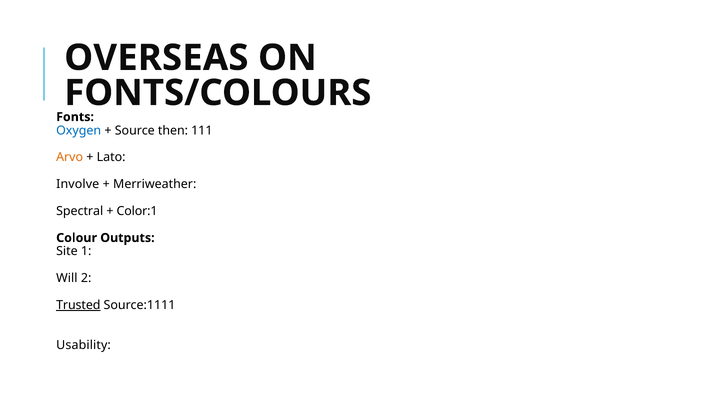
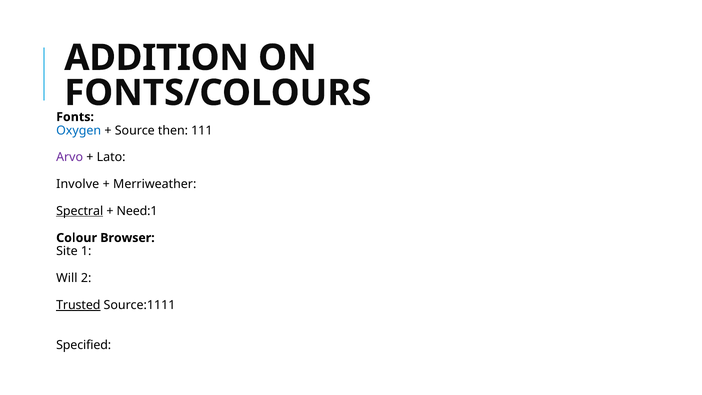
OVERSEAS: OVERSEAS -> ADDITION (157, 58)
Arvo colour: orange -> purple (70, 157)
Spectral underline: none -> present (80, 211)
Color:1: Color:1 -> Need:1 (137, 211)
Outputs: Outputs -> Browser (127, 238)
Usability: Usability -> Specified (84, 345)
